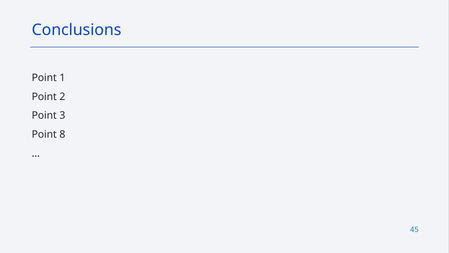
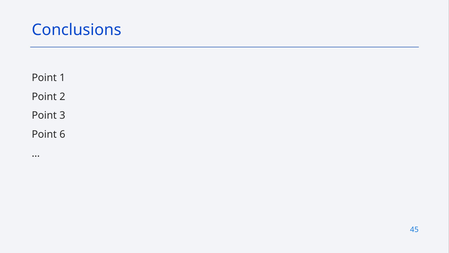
8: 8 -> 6 (62, 134)
